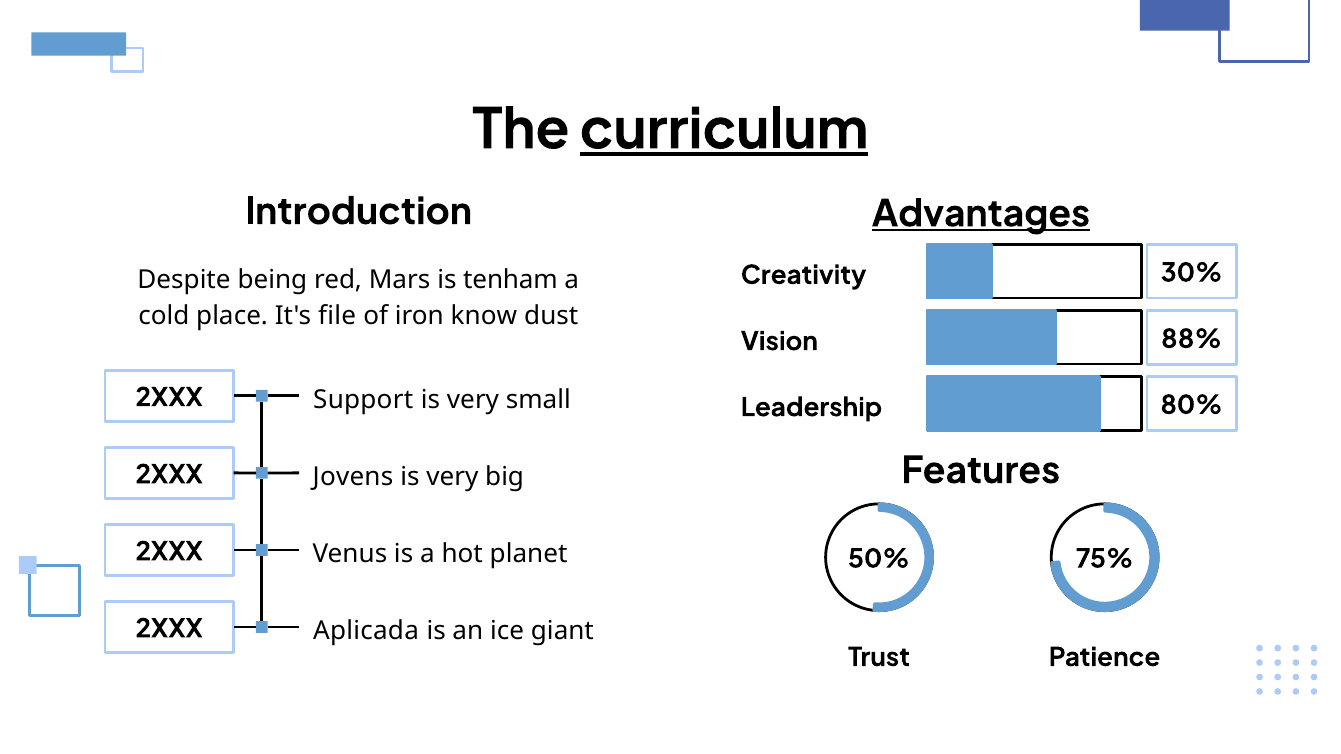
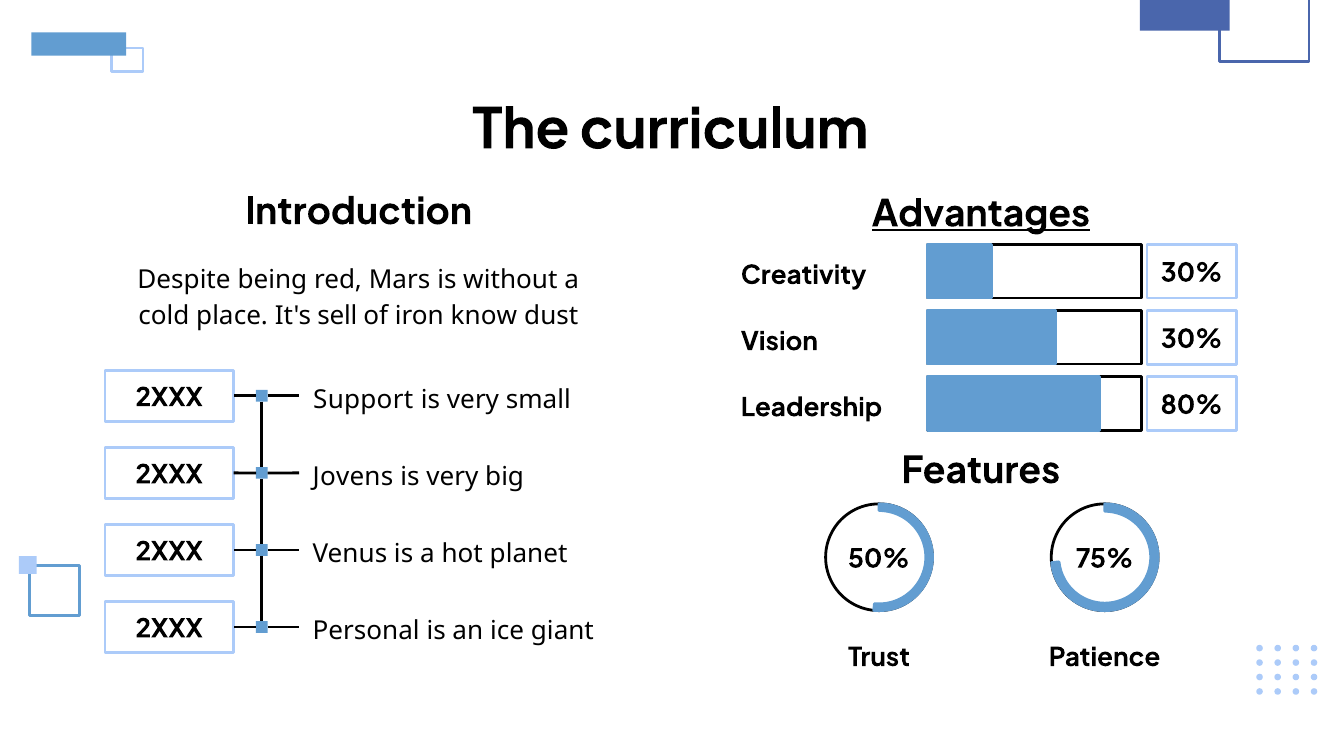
curriculum underline: present -> none (724, 130)
tenham: tenham -> without (510, 280)
file: file -> sell (337, 316)
88%: 88% -> 30% (1192, 339)
Aplicada: Aplicada -> Personal (366, 631)
